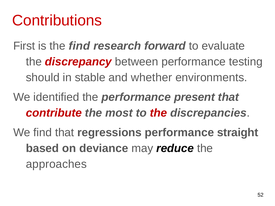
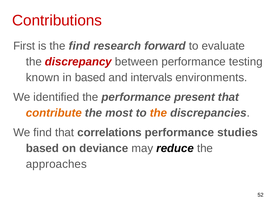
should: should -> known (43, 78)
in stable: stable -> based (90, 78)
whether: whether -> intervals (152, 78)
contribute colour: red -> orange (54, 113)
the colour: red -> orange (158, 113)
regressions: regressions -> correlations (110, 133)
straight: straight -> studies (238, 133)
